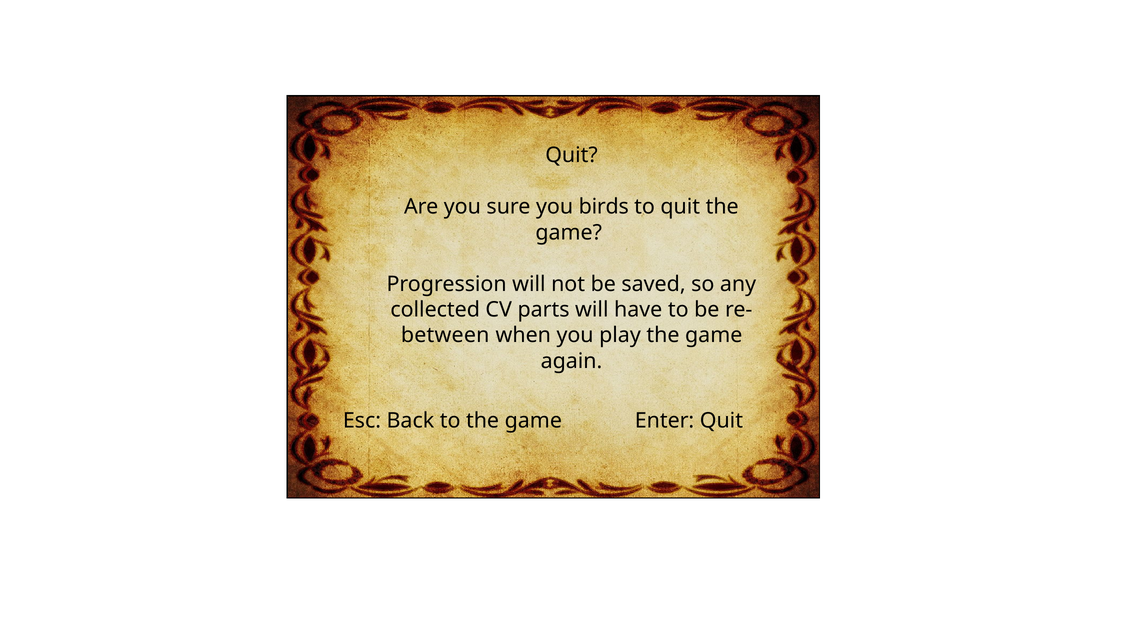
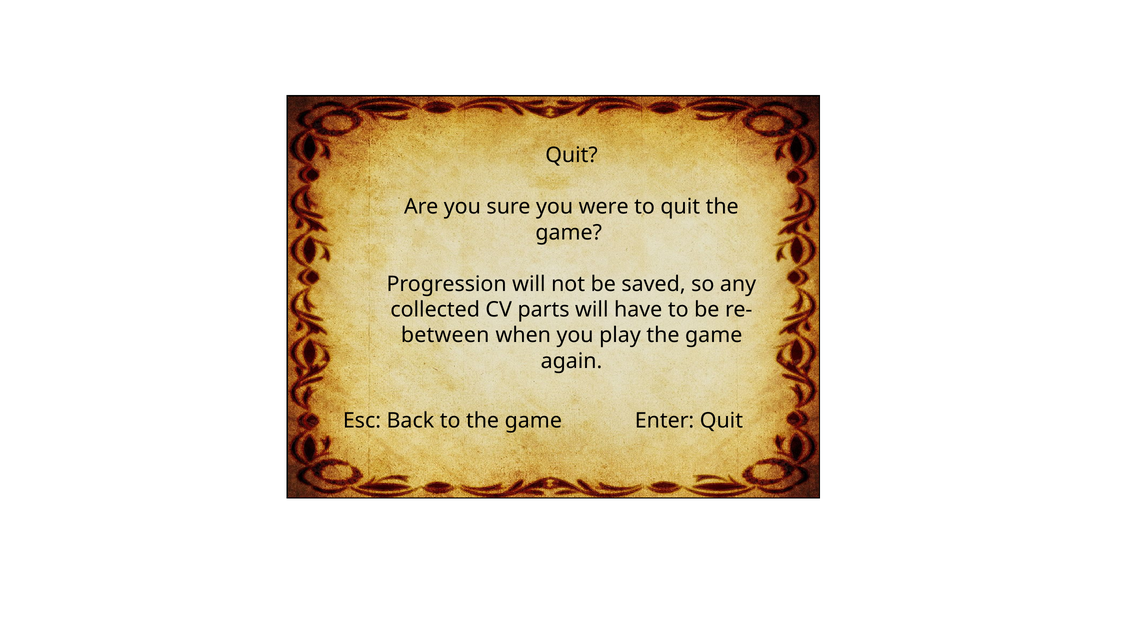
birds: birds -> were (604, 207)
